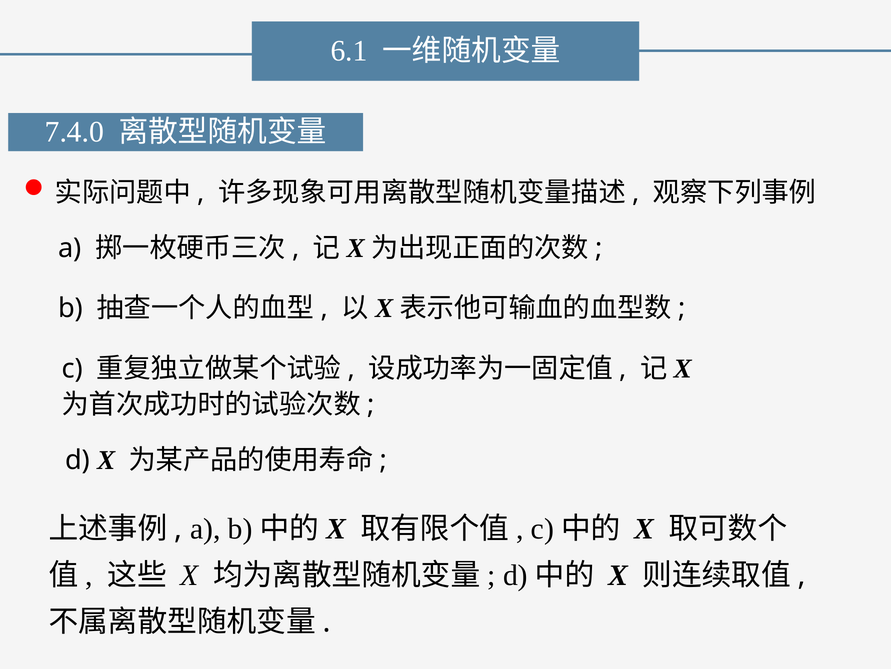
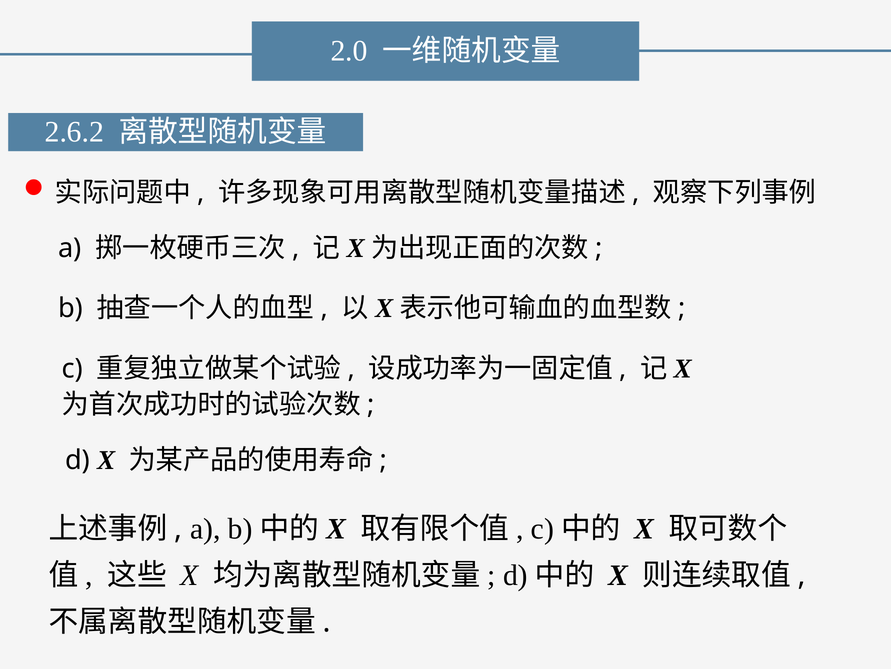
6.1: 6.1 -> 2.0 (349, 51)
7.4.0: 7.4.0 -> 2.6.2 (74, 132)
